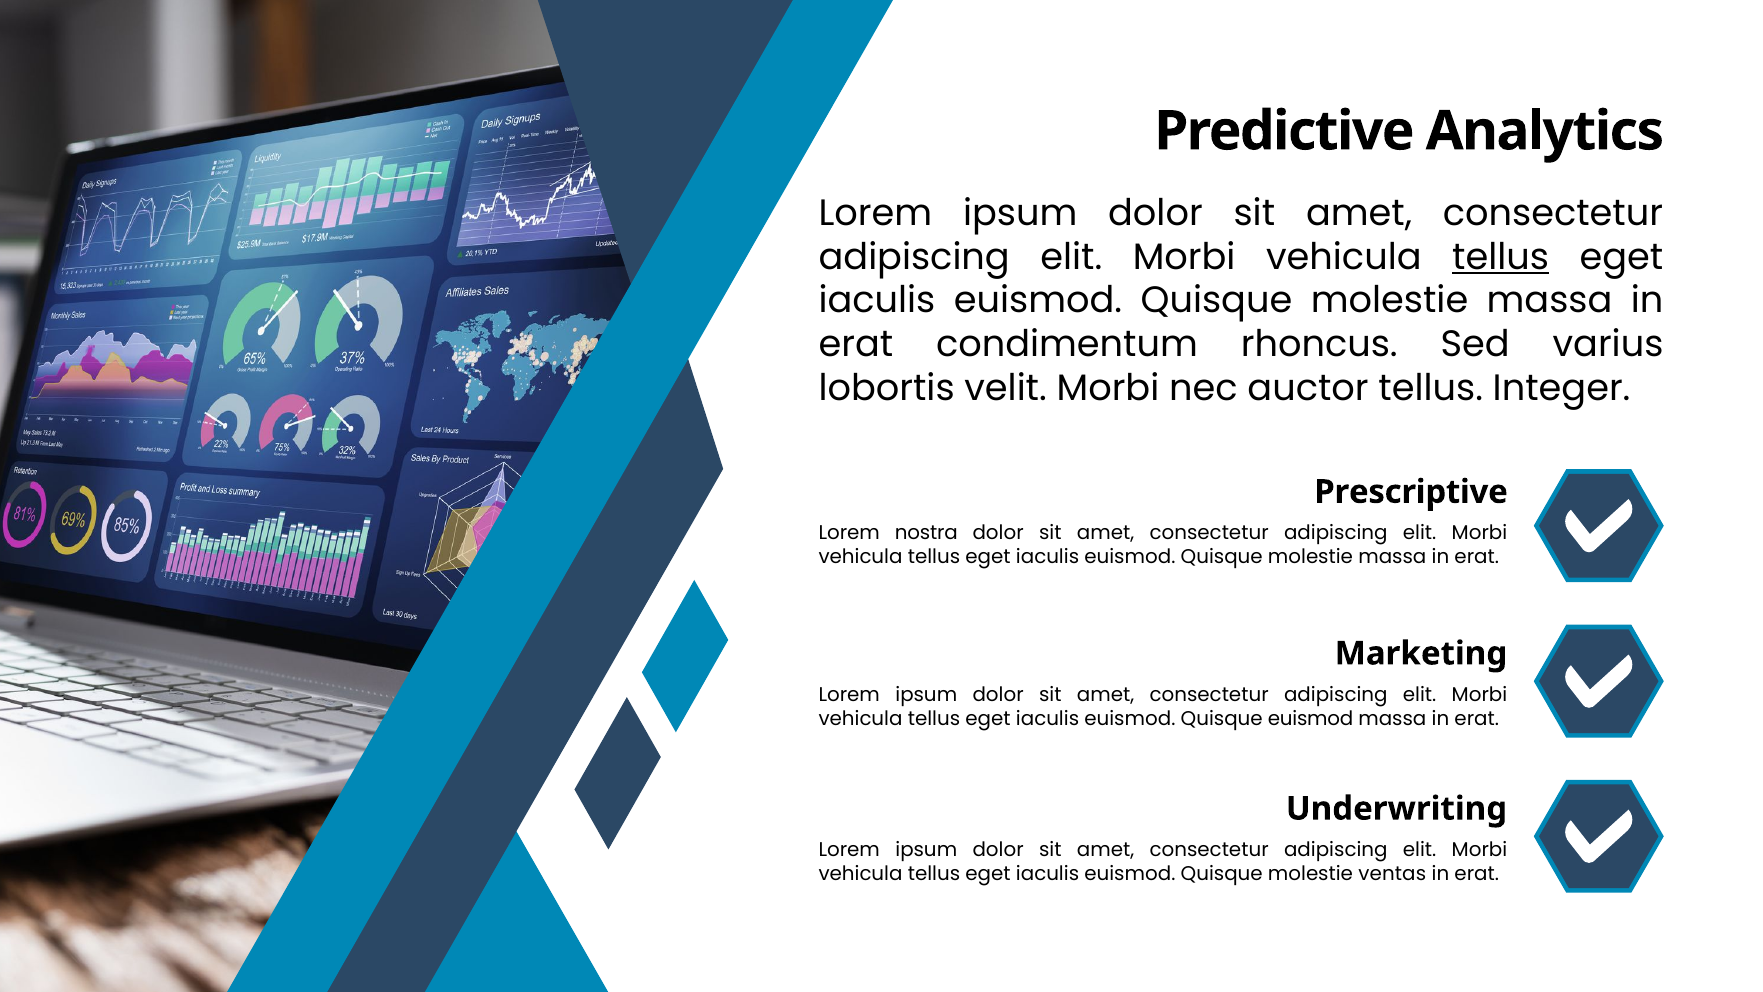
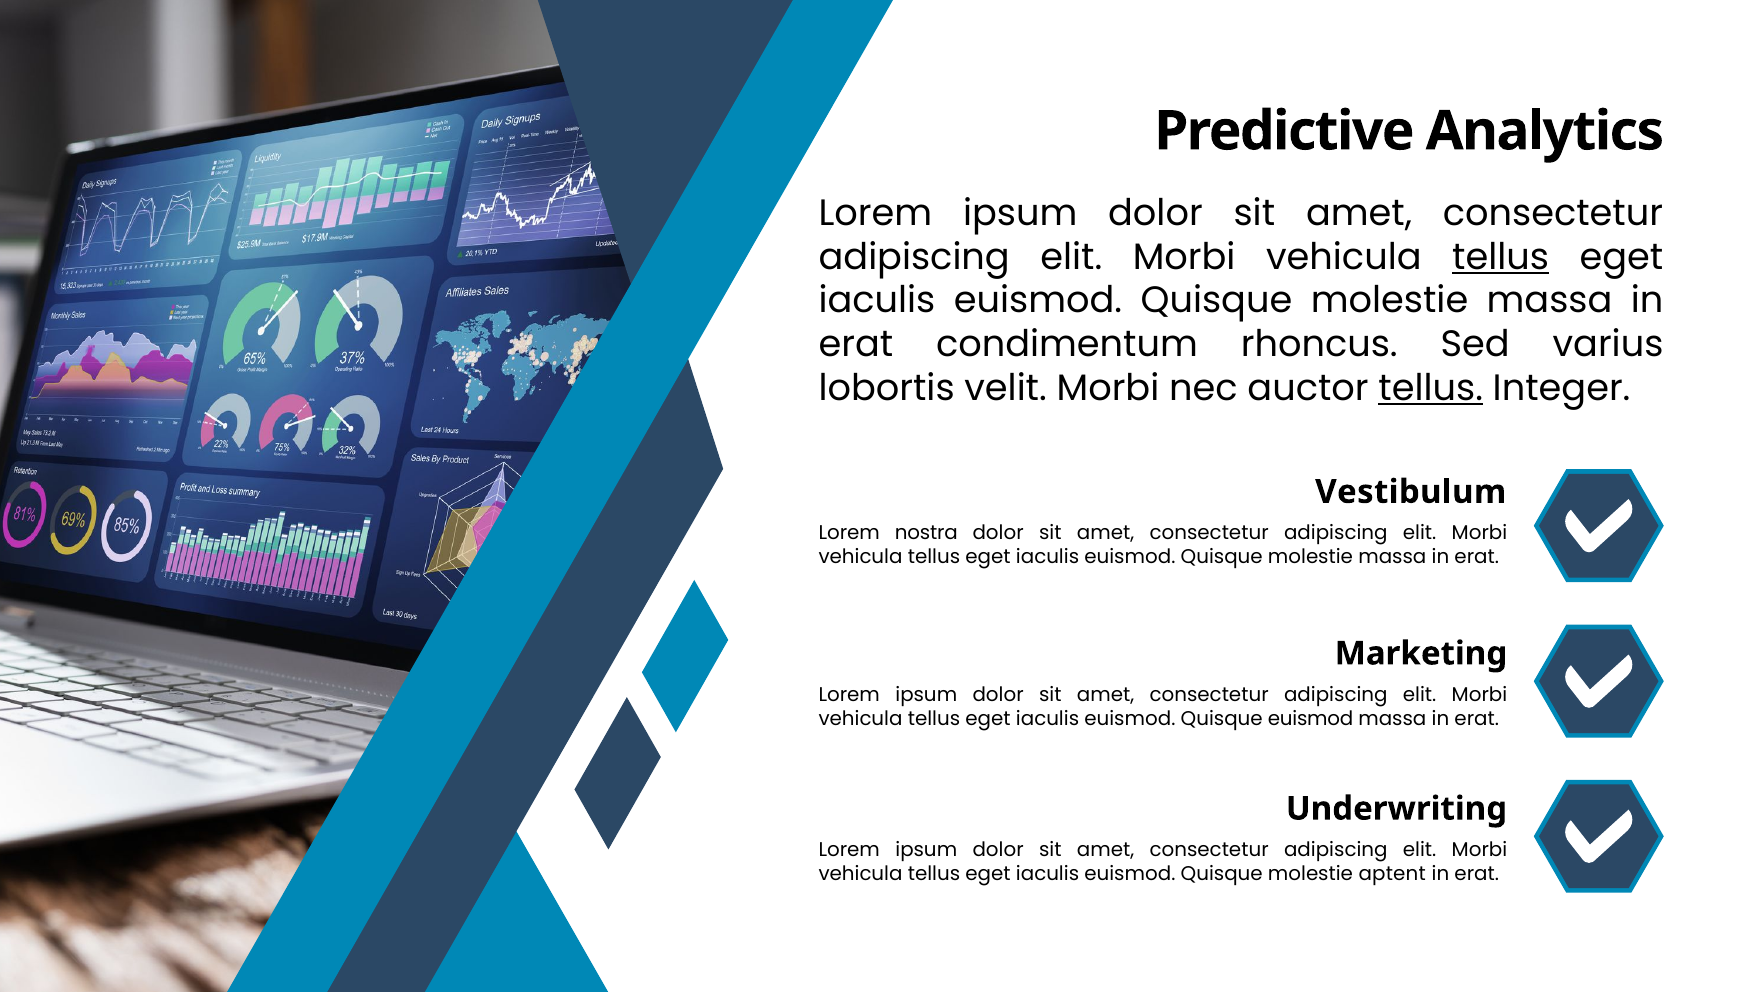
tellus underline: none -> present (1431, 388)
Prescriptive: Prescriptive -> Vestibulum (1411, 492)
ventas: ventas -> aptent (1392, 874)
